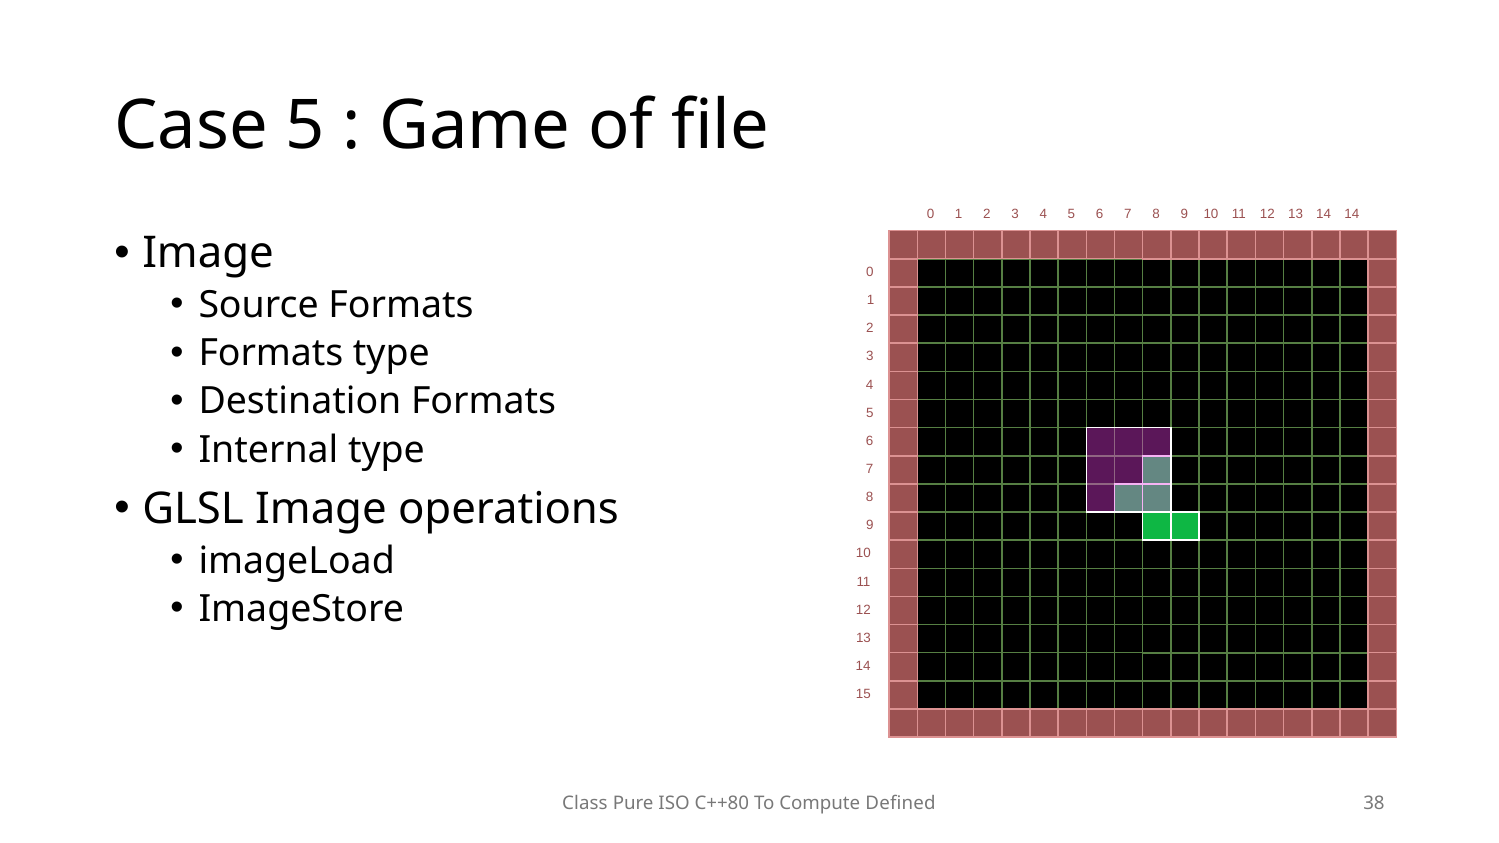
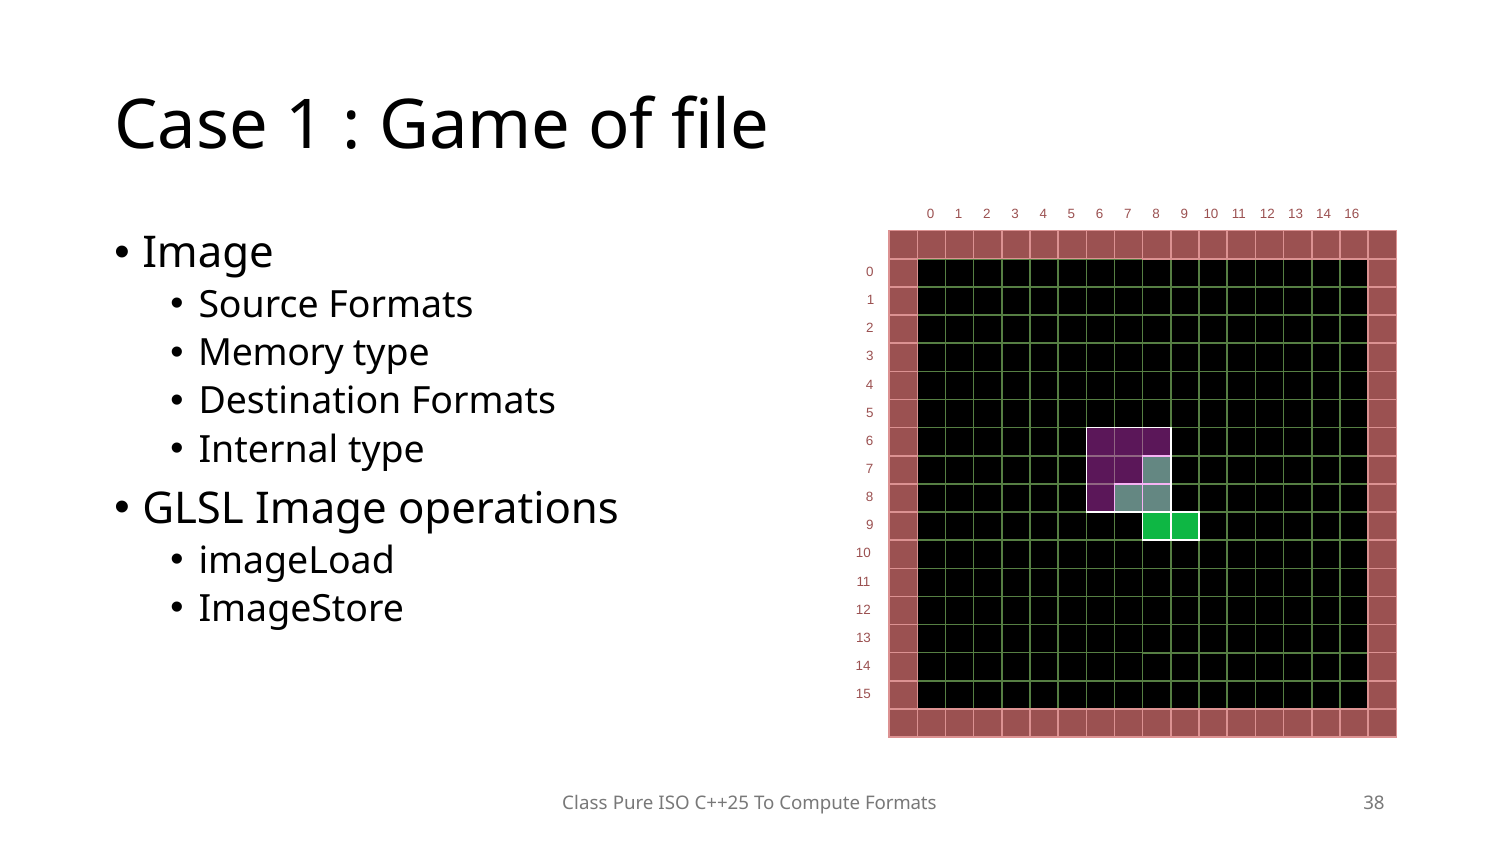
Case 5: 5 -> 1 (305, 126)
0 14: 14 -> 16 (1352, 214)
Formats: Formats -> Memory (271, 353)
C++80: C++80 -> C++25 (722, 804)
Compute Defined: Defined -> Formats (901, 804)
